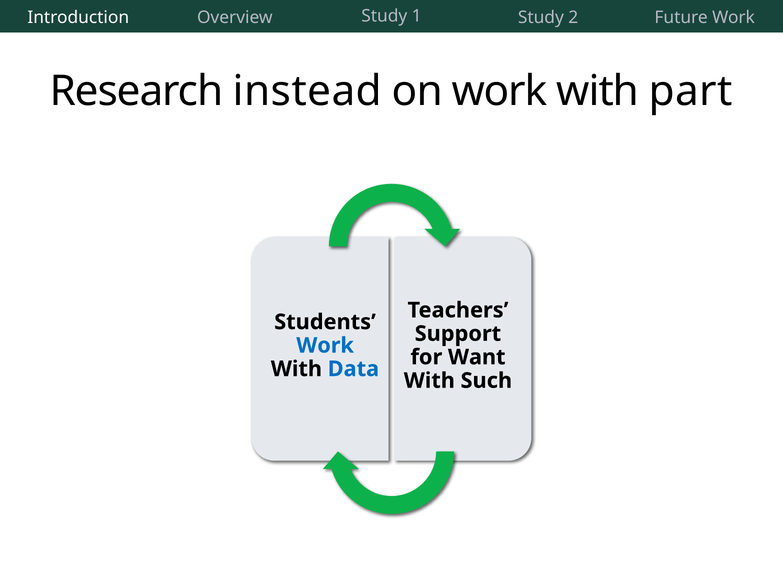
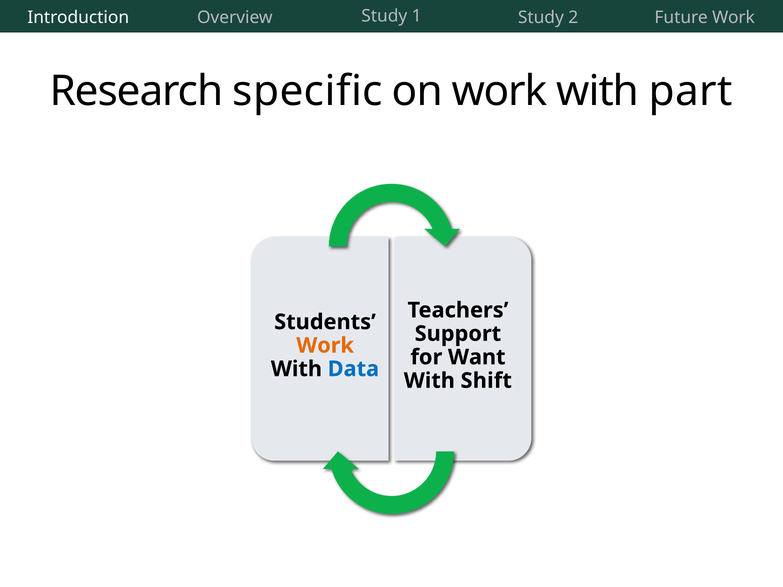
instead: instead -> specific (308, 91)
Work colour: blue -> orange (325, 346)
Such: Such -> Shift (486, 381)
